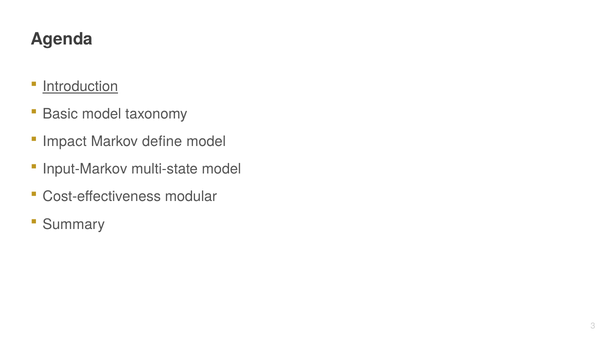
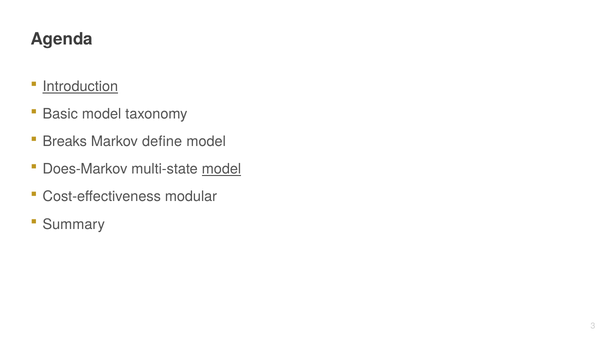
Impact: Impact -> Breaks (65, 142)
Input-Markov: Input-Markov -> Does-Markov (85, 169)
model underline: none -> present (222, 169)
